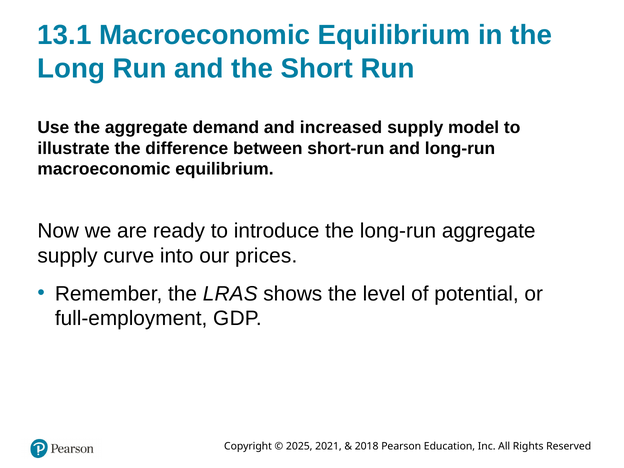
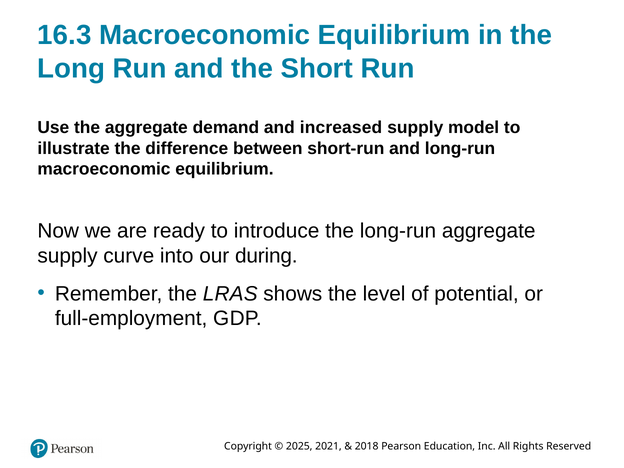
13.1: 13.1 -> 16.3 (64, 35)
prices: prices -> during (266, 256)
